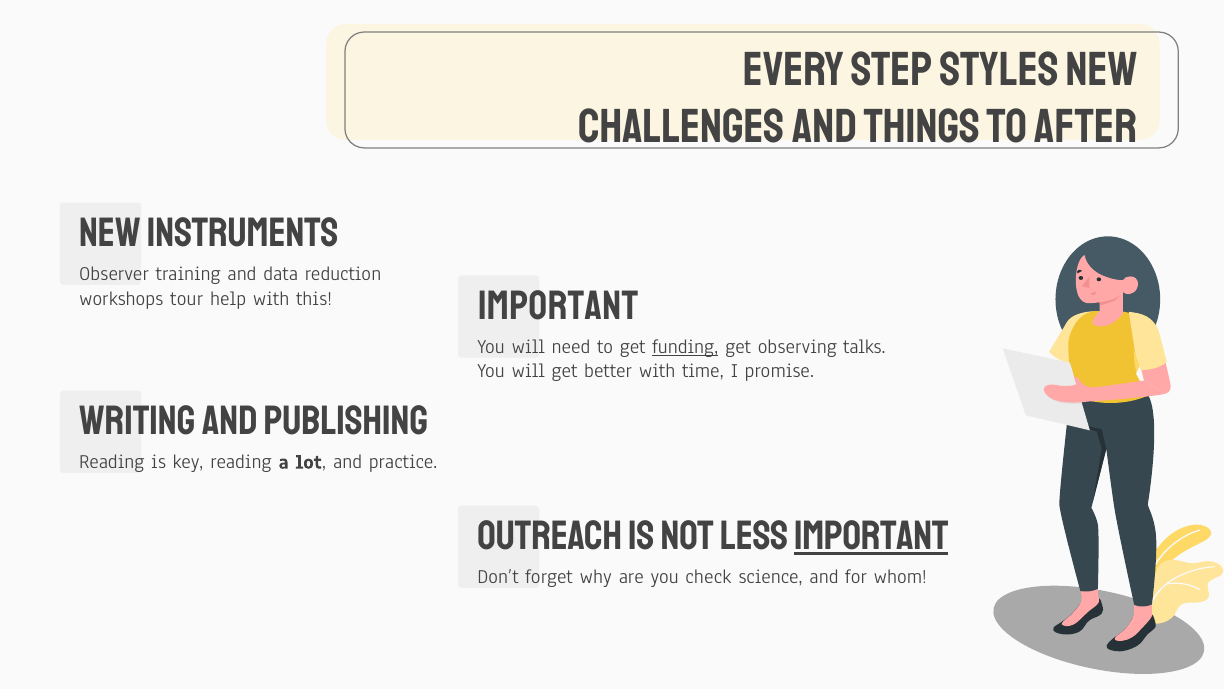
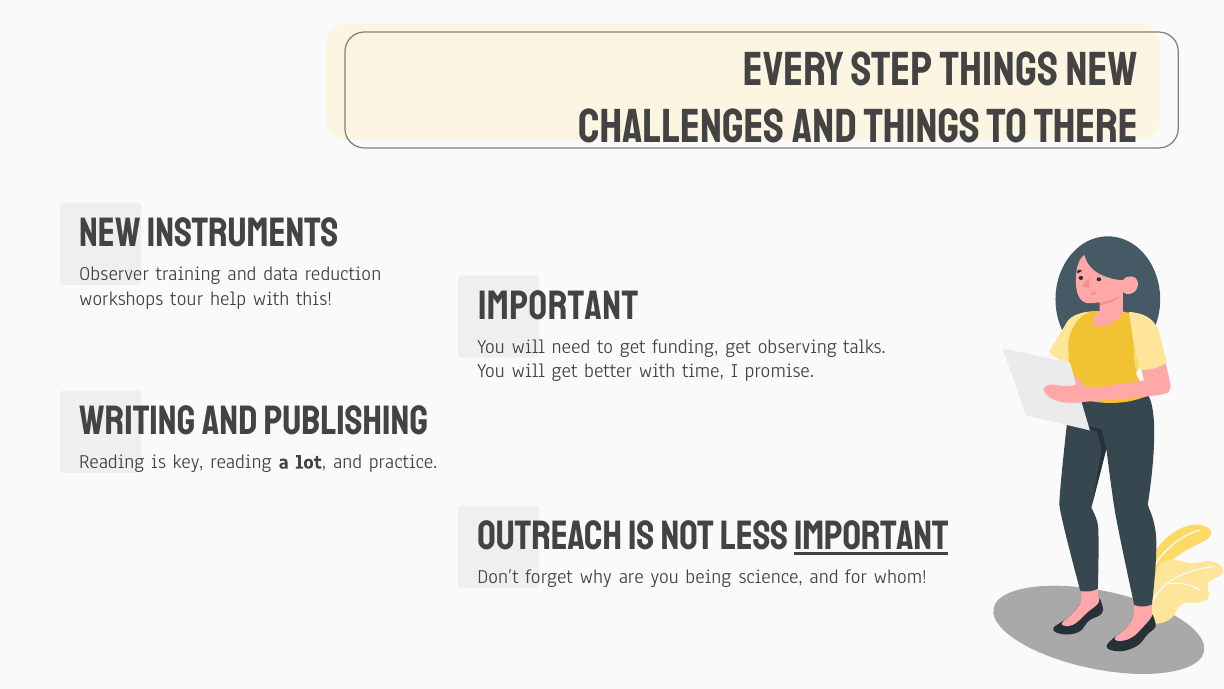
step styles: styles -> things (999, 69)
after: after -> there (1086, 126)
funding underline: present -> none (685, 346)
check: check -> being (708, 577)
